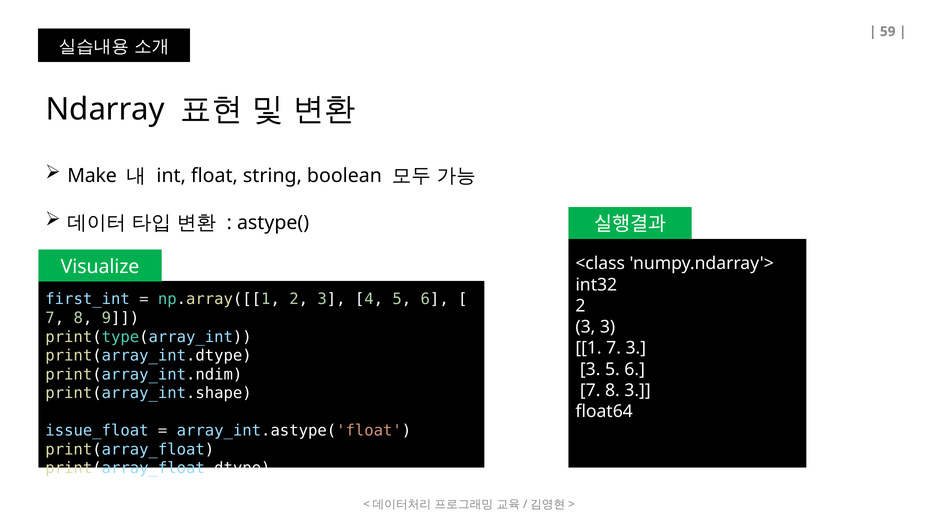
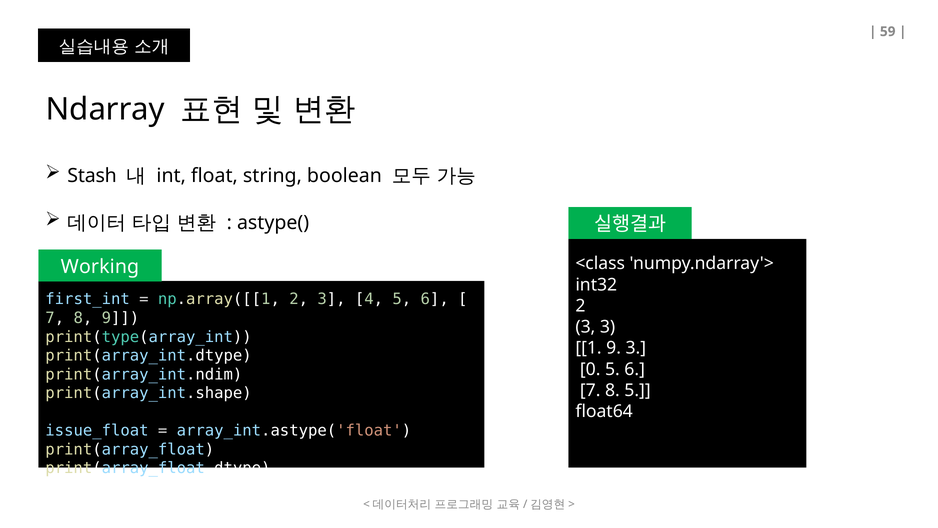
Make: Make -> Stash (92, 176)
Visualize: Visualize -> Working (100, 267)
1 7: 7 -> 9 (614, 348)
3: 3 -> 0 (590, 369)
8 3: 3 -> 5 (638, 390)
